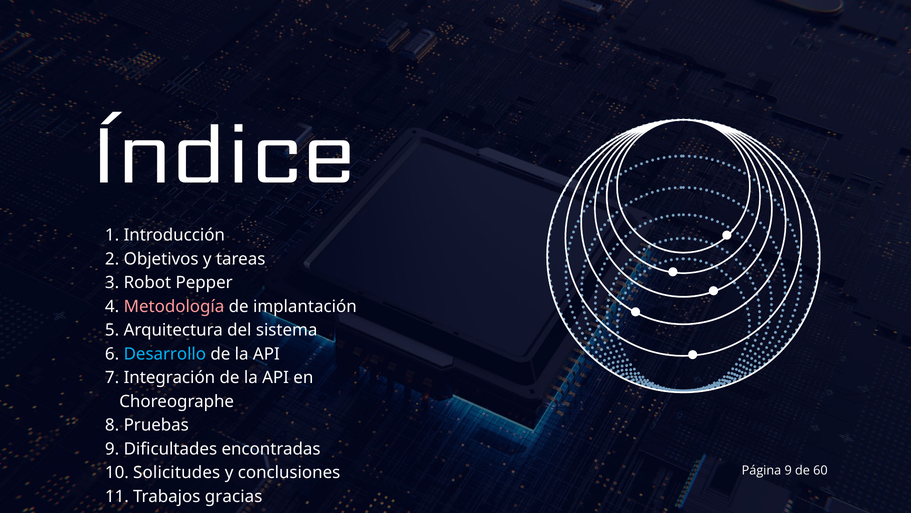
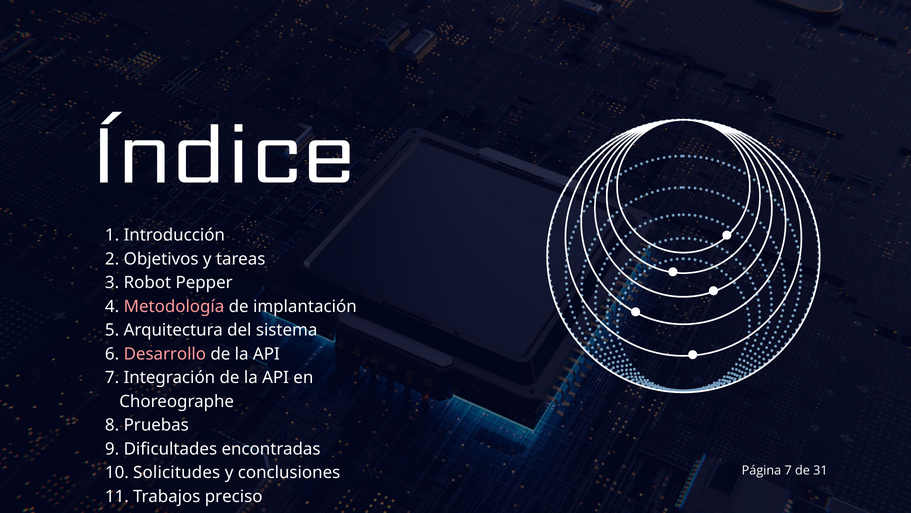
Desarrollo colour: light blue -> pink (165, 354)
Página 9: 9 -> 7 (788, 470)
60: 60 -> 31 (820, 470)
gracias: gracias -> preciso (234, 496)
